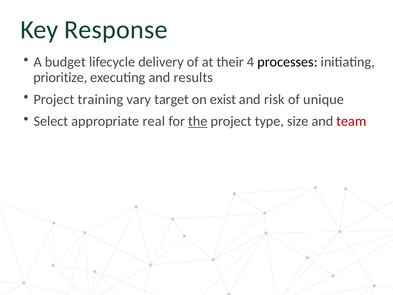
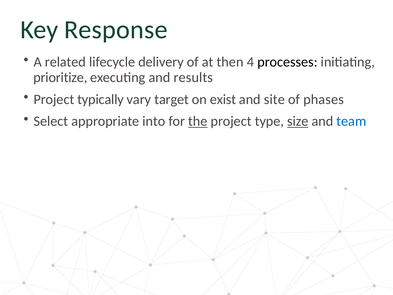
budget: budget -> related (65, 62)
their: their -> then (230, 62)
training: training -> typically (101, 99)
risk: risk -> site (274, 99)
unique: unique -> phases (324, 99)
real: real -> into (154, 121)
size underline: none -> present (298, 121)
team colour: red -> blue (351, 121)
